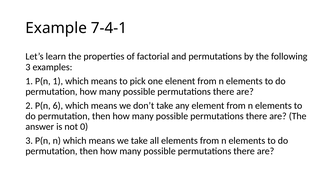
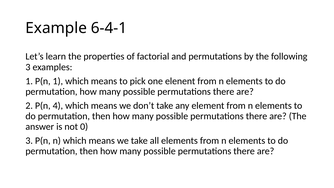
7-4-1: 7-4-1 -> 6-4-1 (109, 28)
6: 6 -> 4 (58, 106)
